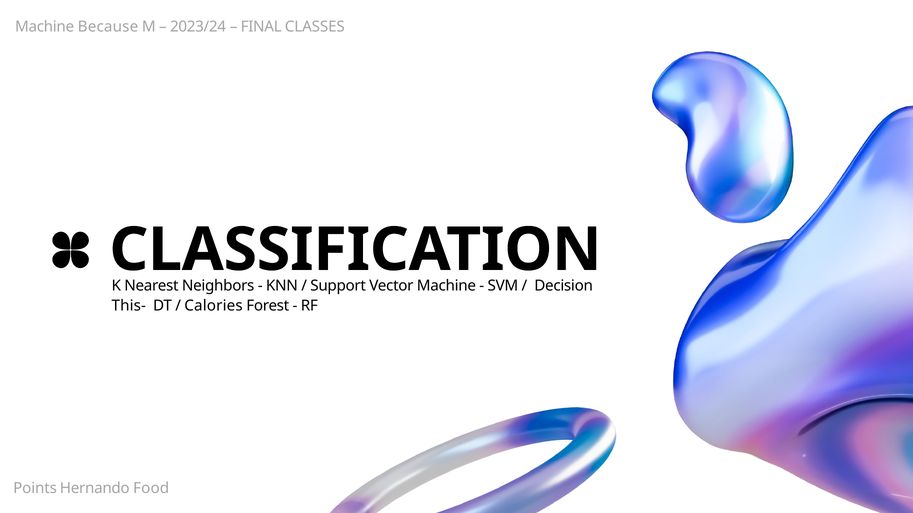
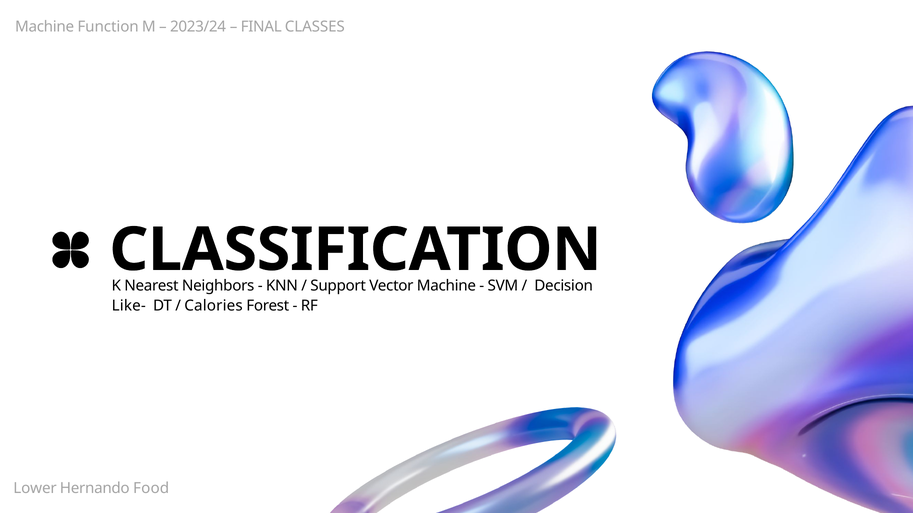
Because: Because -> Function (108, 27)
This-: This- -> Like- (129, 306)
Points: Points -> Lower (35, 489)
